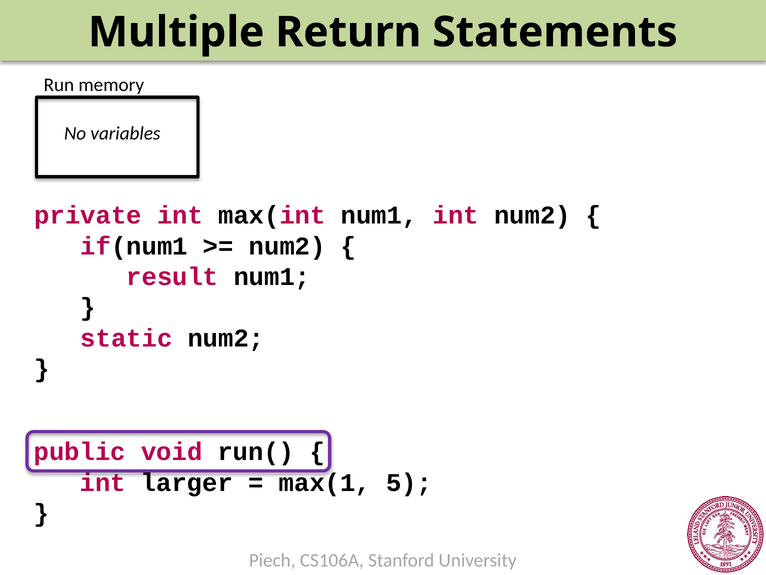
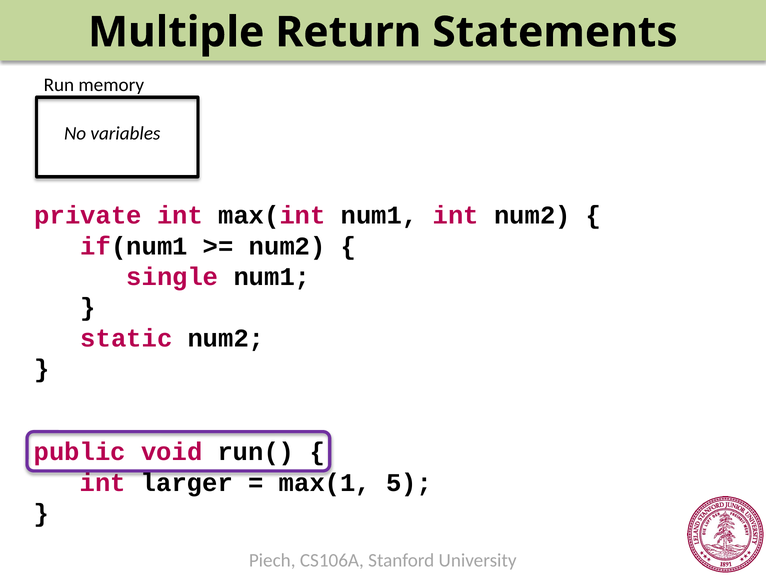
result: result -> single (172, 277)
